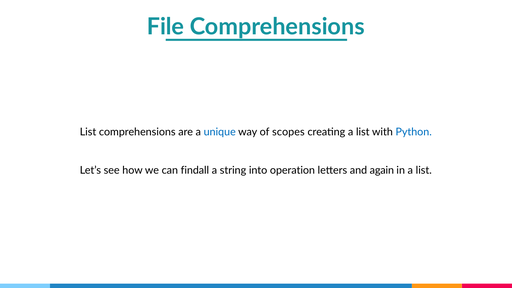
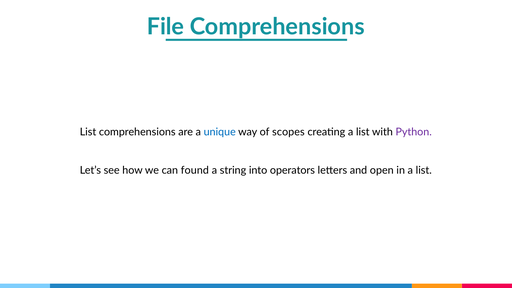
Python colour: blue -> purple (414, 132)
findall: findall -> found (195, 170)
operation: operation -> operators (292, 170)
again: again -> open (382, 170)
